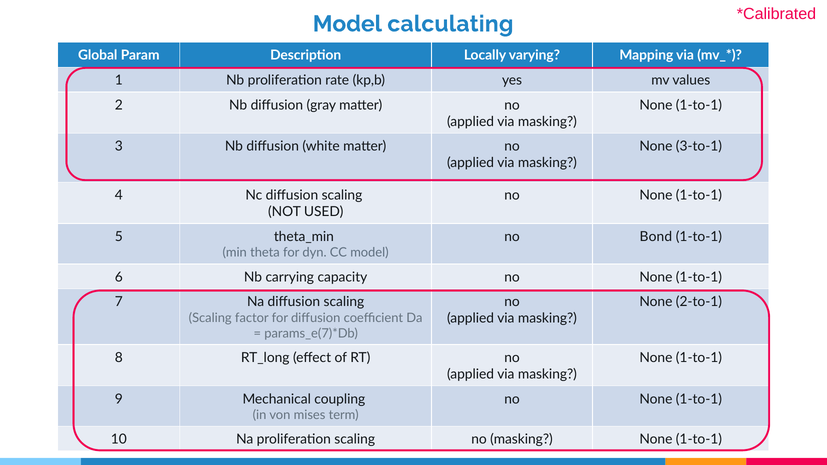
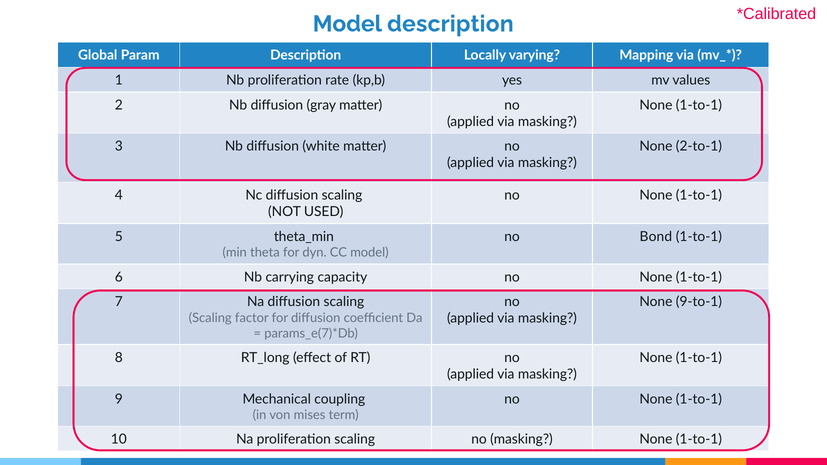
Model calculating: calculating -> description (450, 24)
3-to-1: 3-to-1 -> 2-to-1 (699, 146)
2-to-1: 2-to-1 -> 9-to-1 (699, 302)
